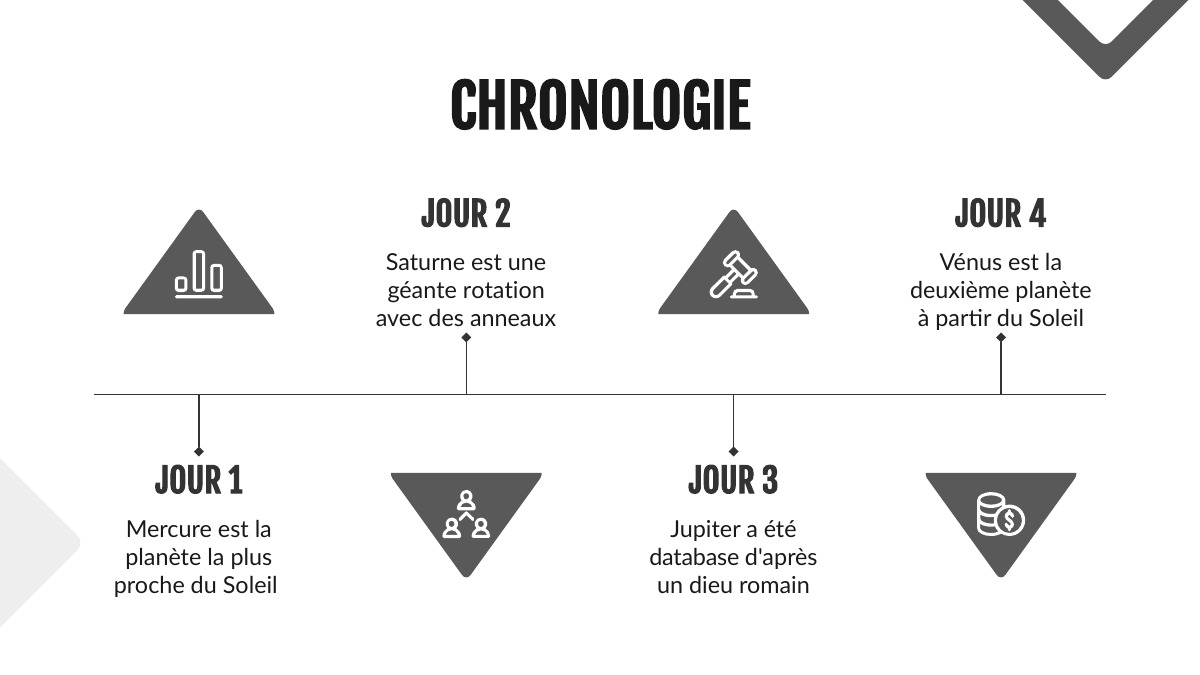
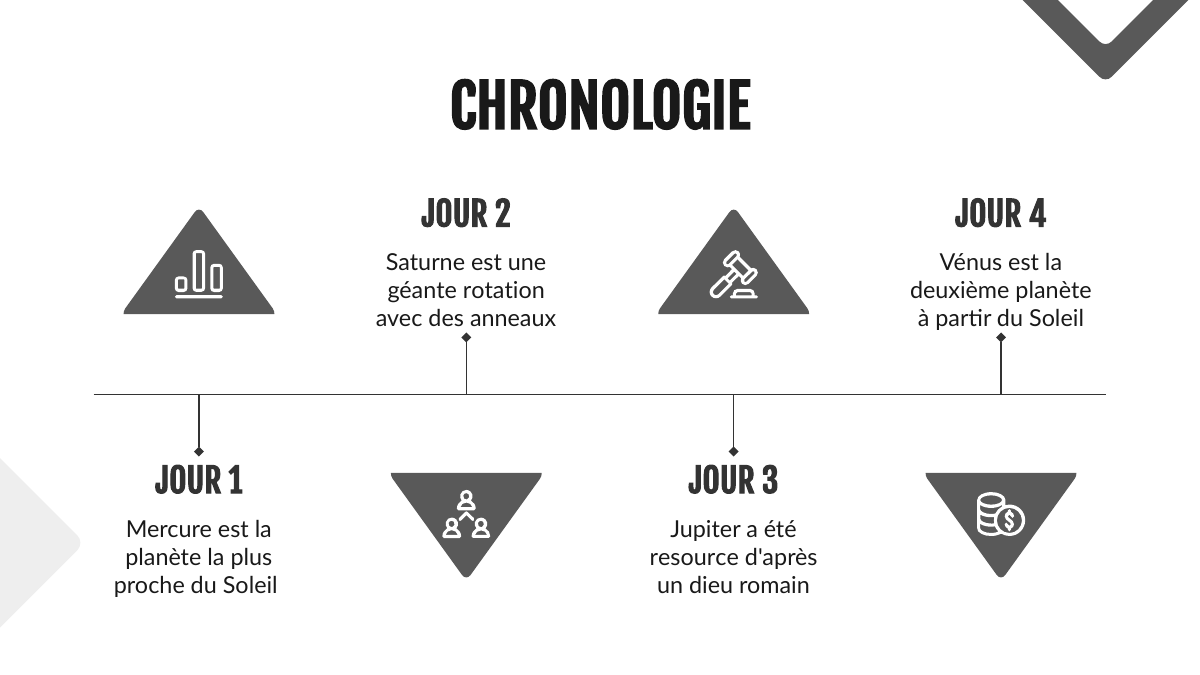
database: database -> resource (694, 558)
